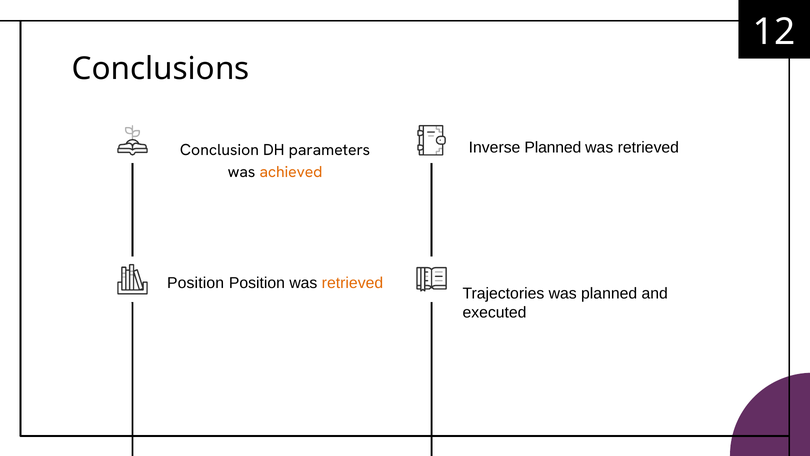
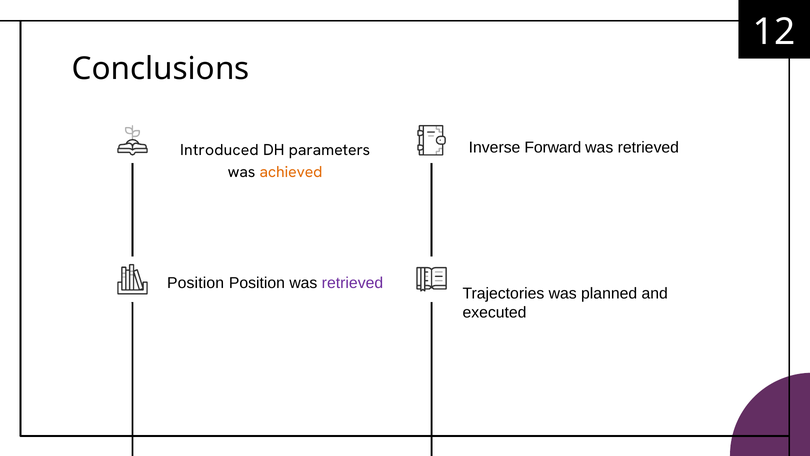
Inverse Planned: Planned -> Forward (553, 147)
Conclusion: Conclusion -> Introduced (219, 150)
retrieved colour: orange -> purple (352, 283)
